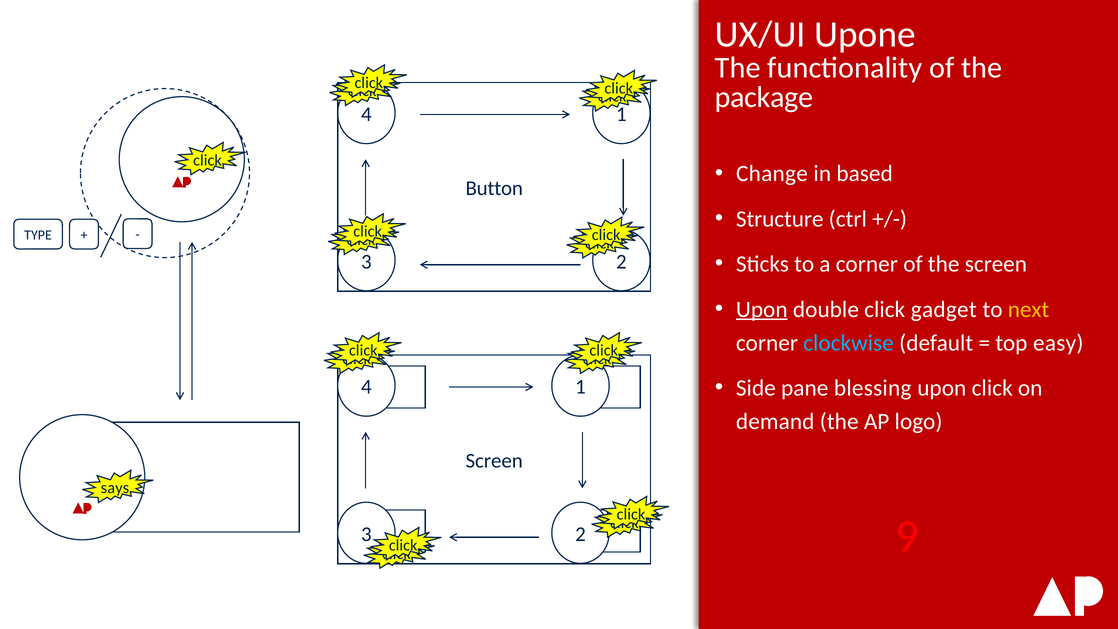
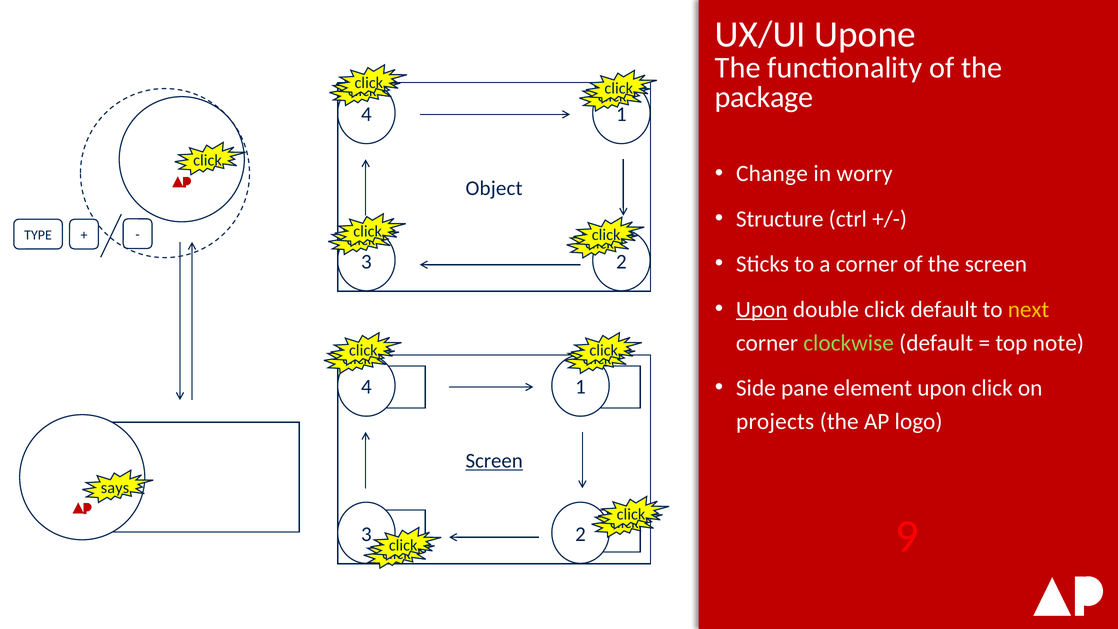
based: based -> worry (865, 174)
Button: Button -> Object (494, 188)
click gadget: gadget -> default (944, 309)
clockwise colour: light blue -> light green (849, 343)
easy: easy -> note (1058, 343)
blessing: blessing -> element (873, 388)
demand: demand -> projects (775, 422)
Screen underline: none -> present (494, 461)
